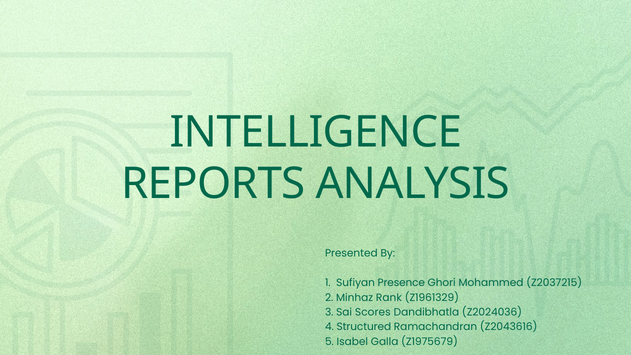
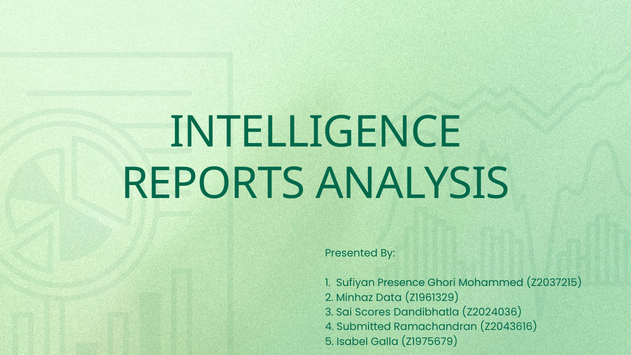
Rank: Rank -> Data (389, 297)
Structured: Structured -> Submitted (364, 327)
